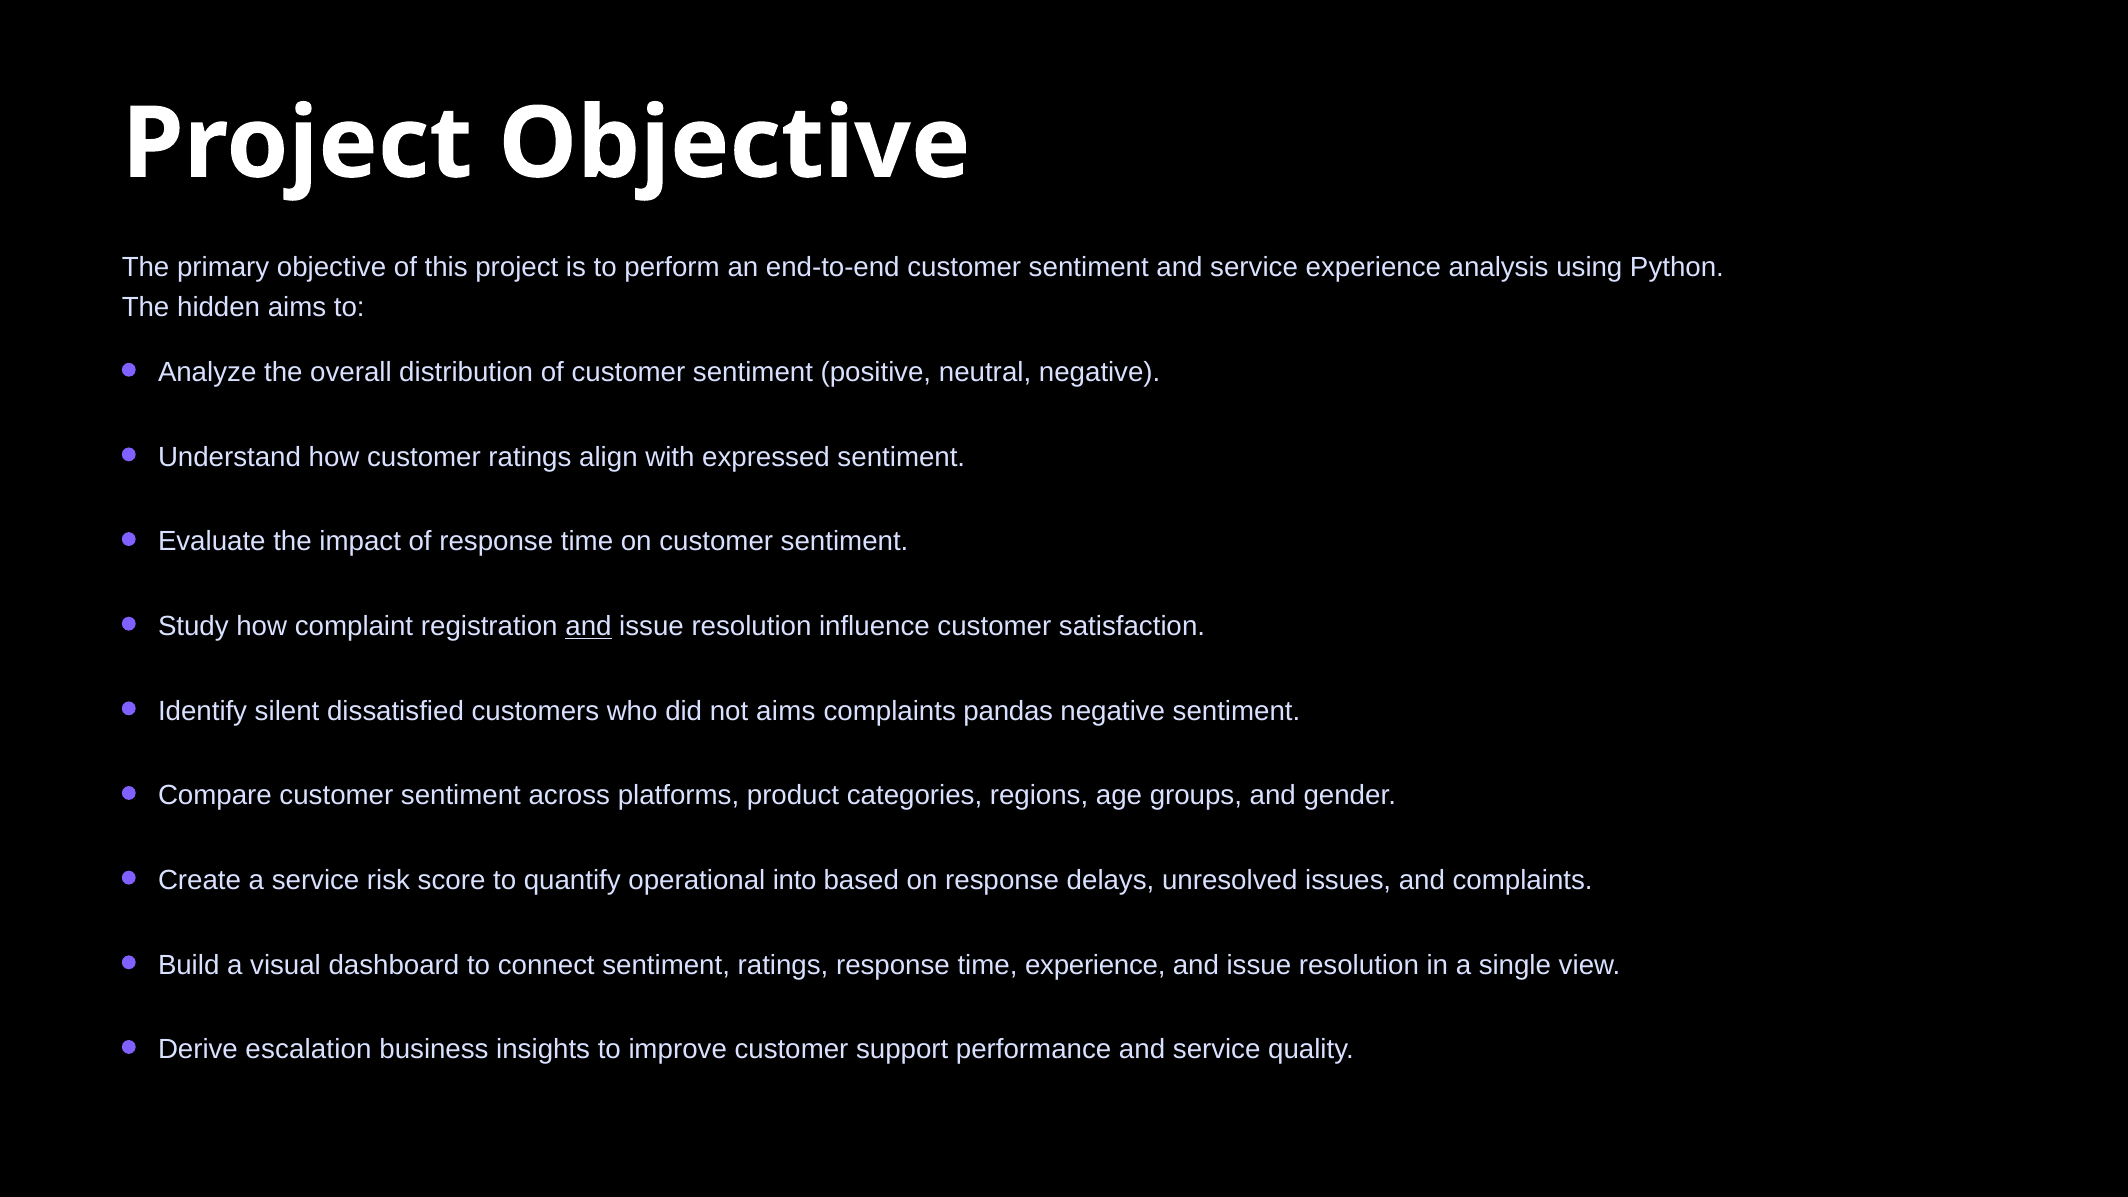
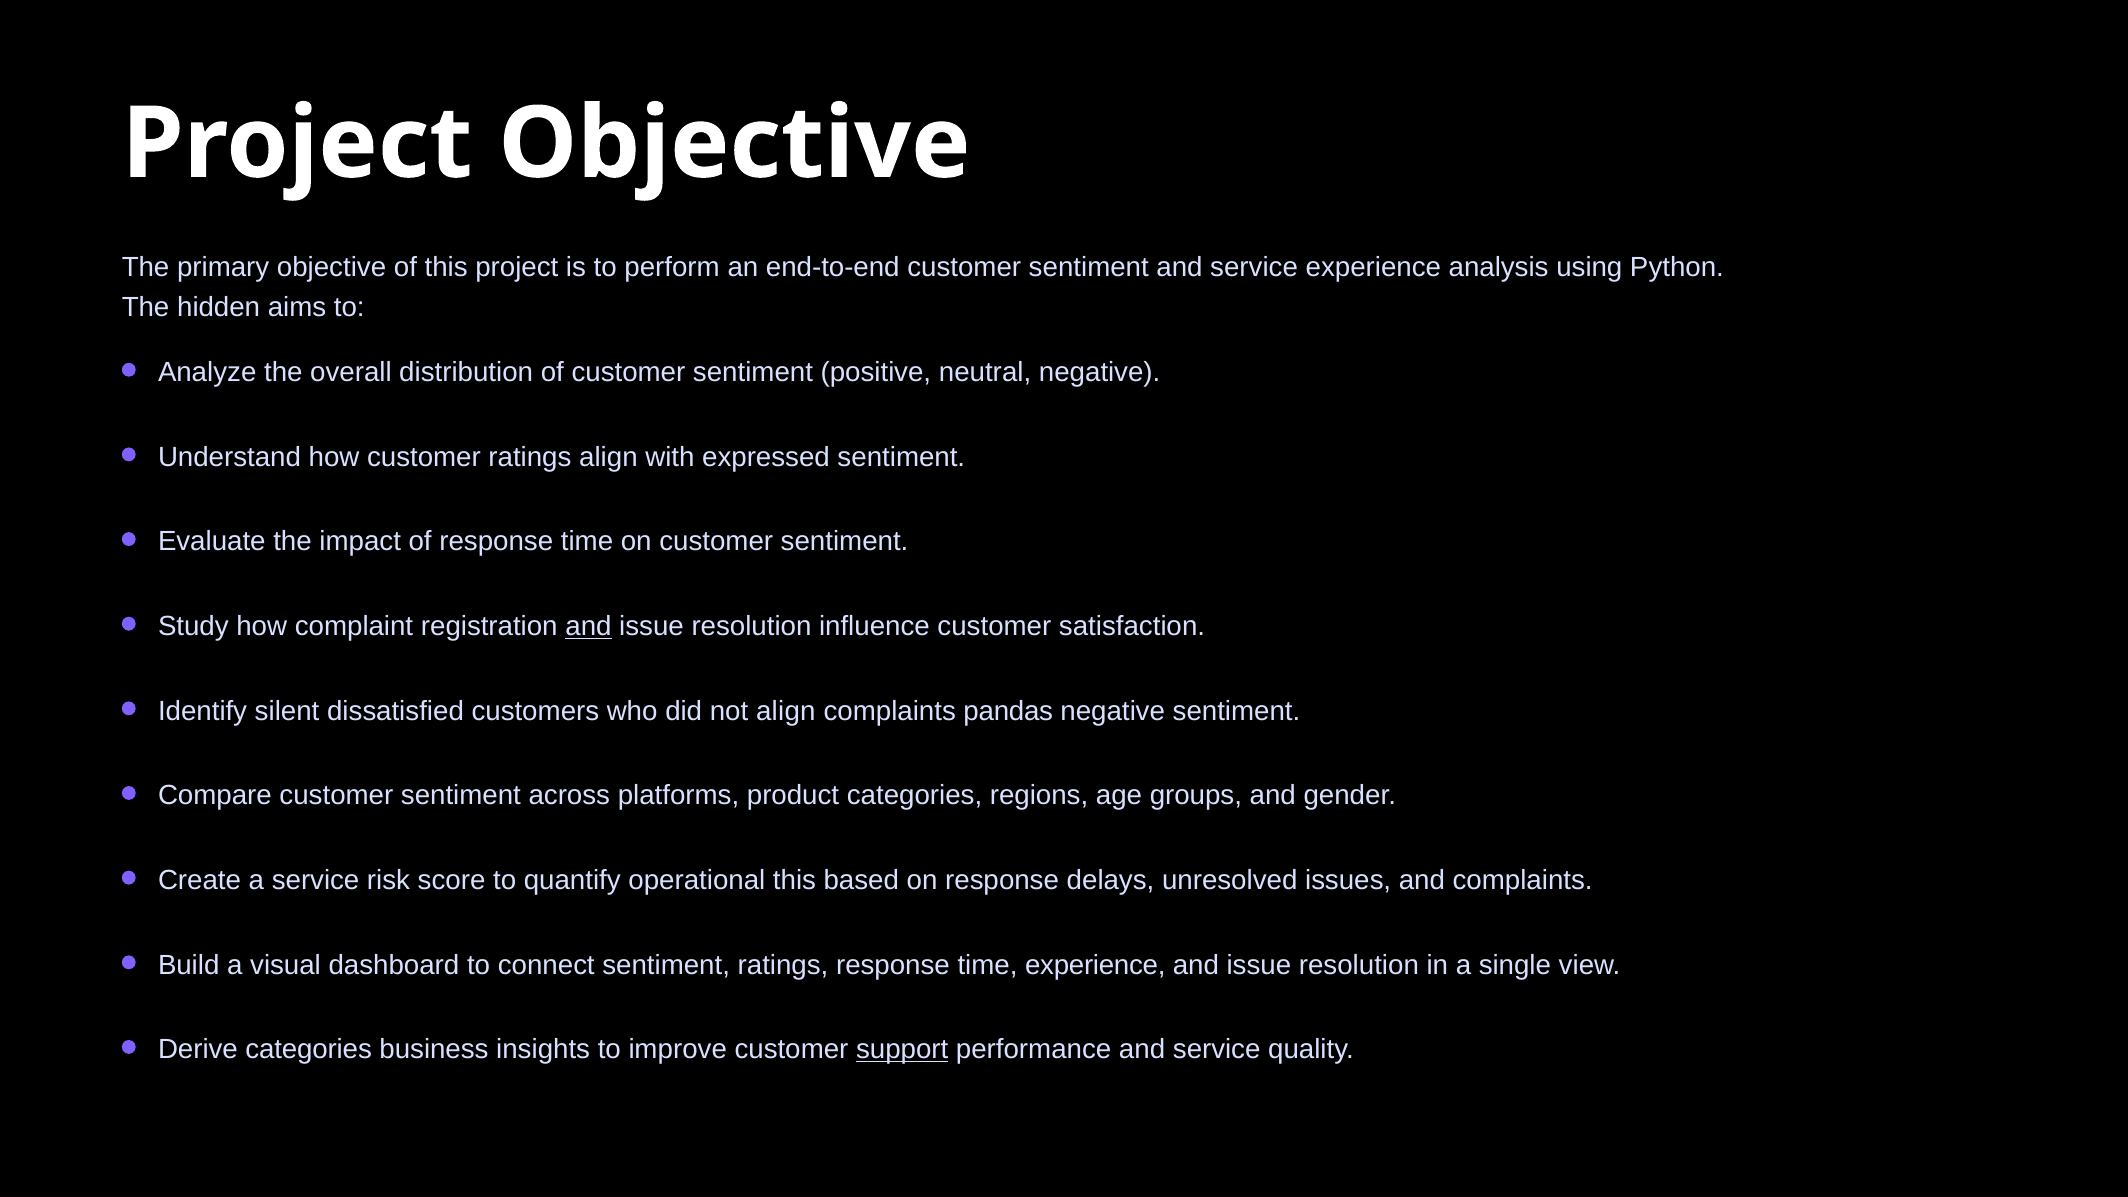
not aims: aims -> align (786, 711)
operational into: into -> this (795, 880)
Derive escalation: escalation -> categories (309, 1050)
support underline: none -> present (902, 1050)
